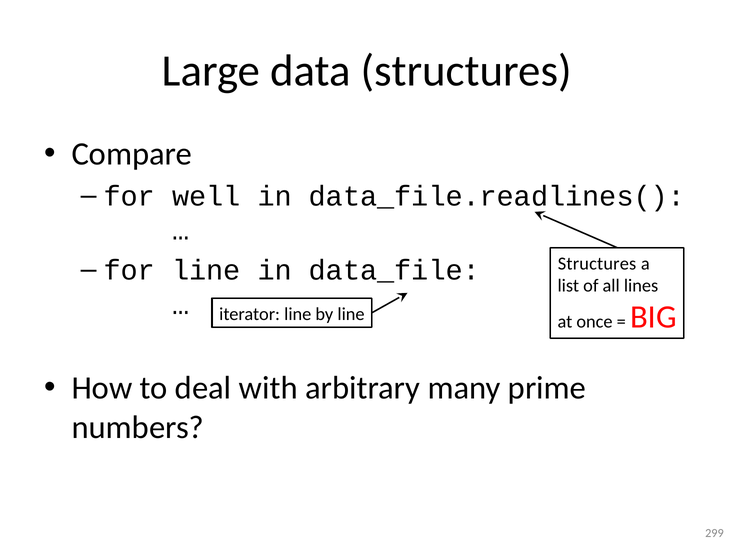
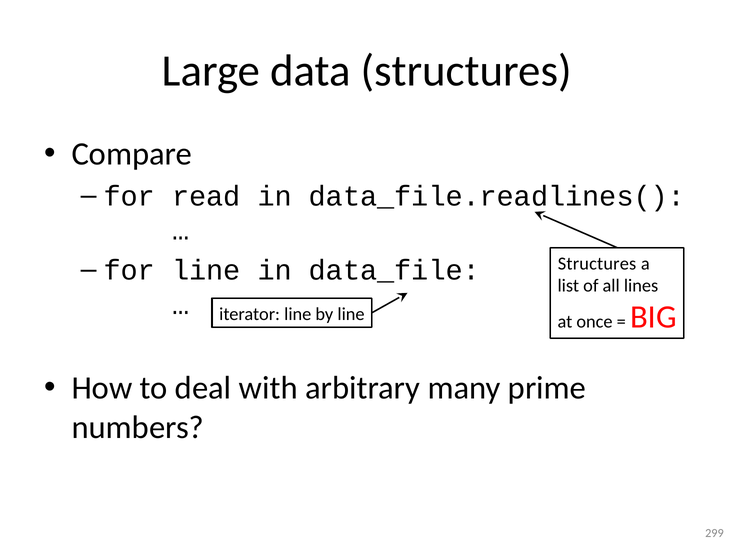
well: well -> read (206, 196)
